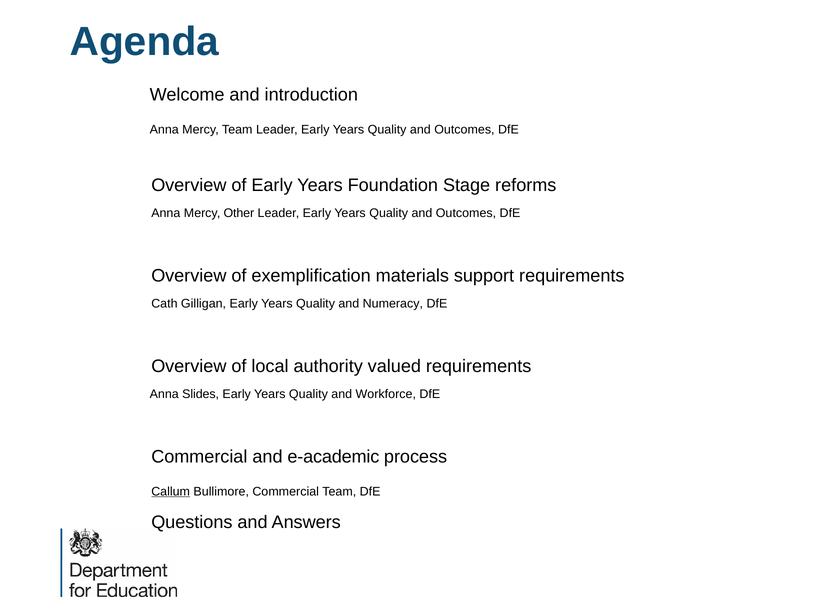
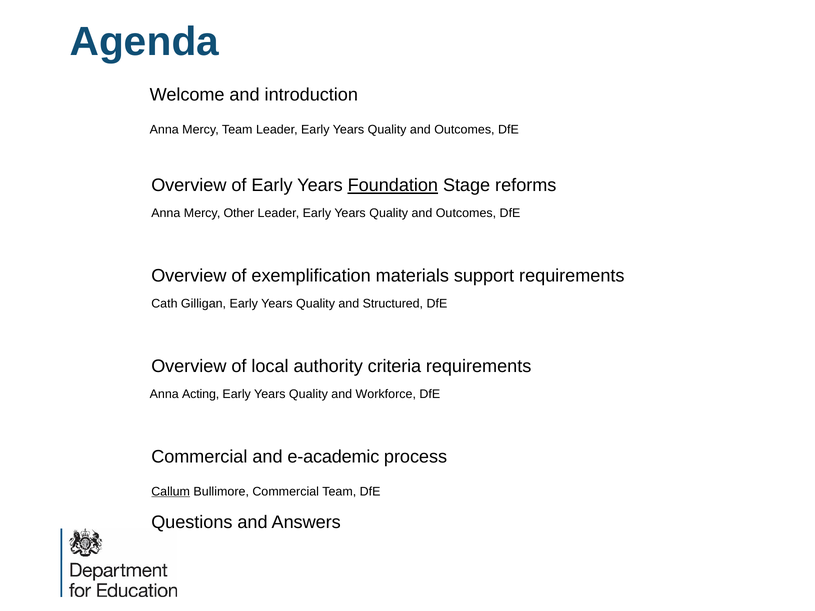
Foundation underline: none -> present (393, 186)
Numeracy: Numeracy -> Structured (393, 304)
valued: valued -> criteria (394, 366)
Slides: Slides -> Acting (201, 394)
